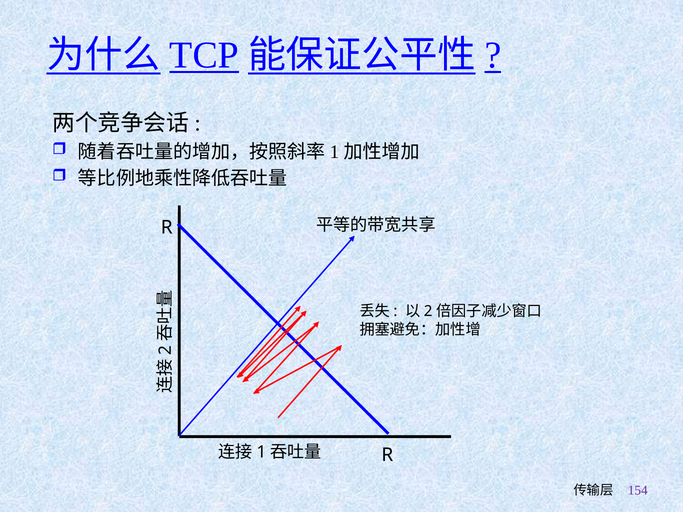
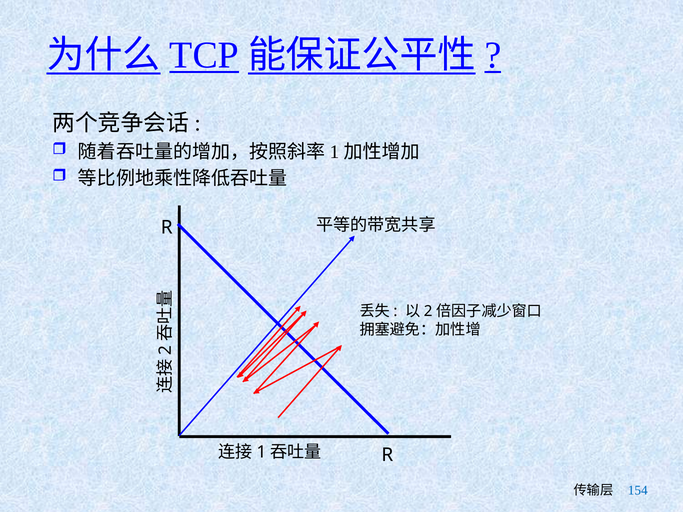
154 colour: purple -> blue (638, 490)
